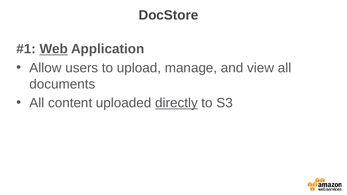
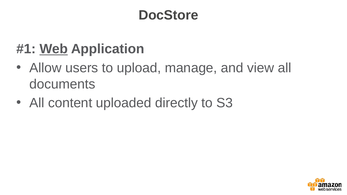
directly underline: present -> none (176, 103)
